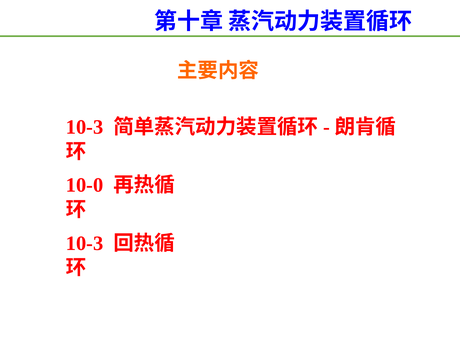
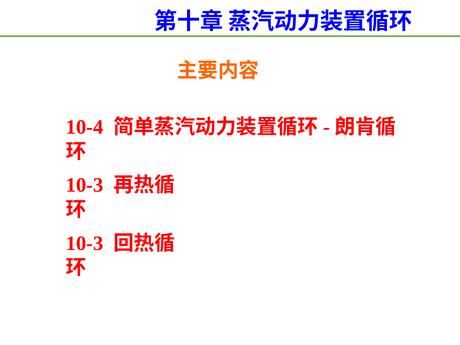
10-3: 10-3 -> 10-4 (85, 127)
10-0: 10-0 -> 10-3 (85, 185)
